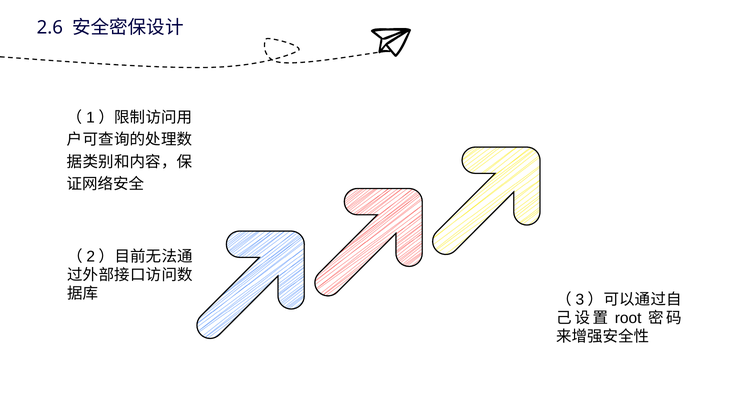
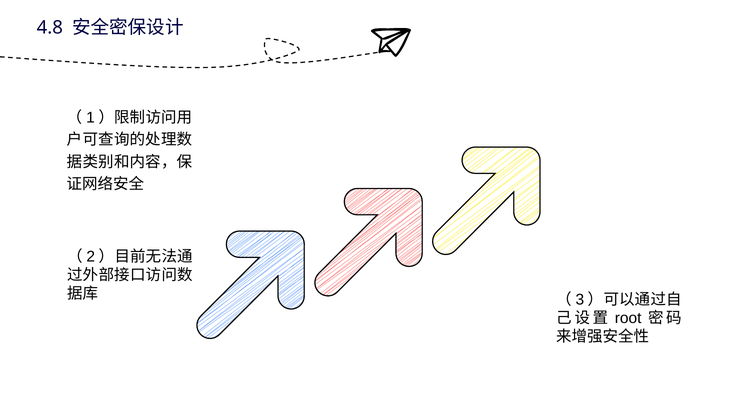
2.6: 2.6 -> 4.8 (50, 28)
